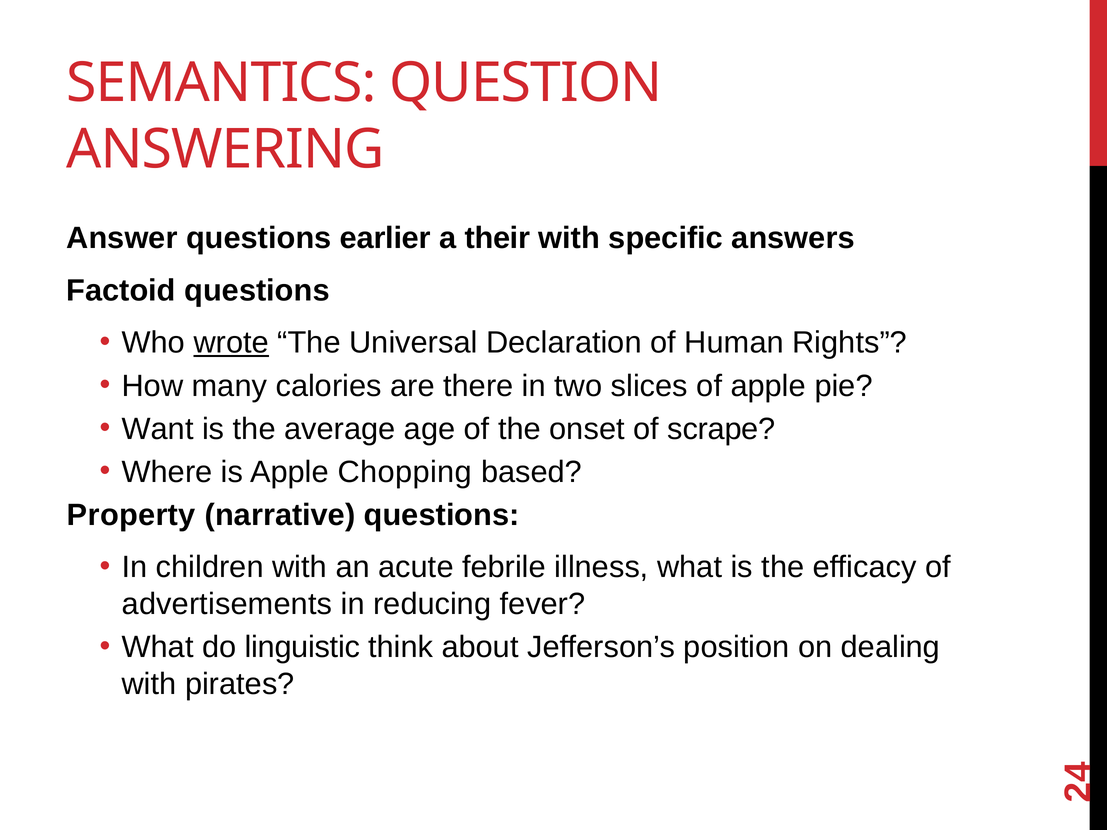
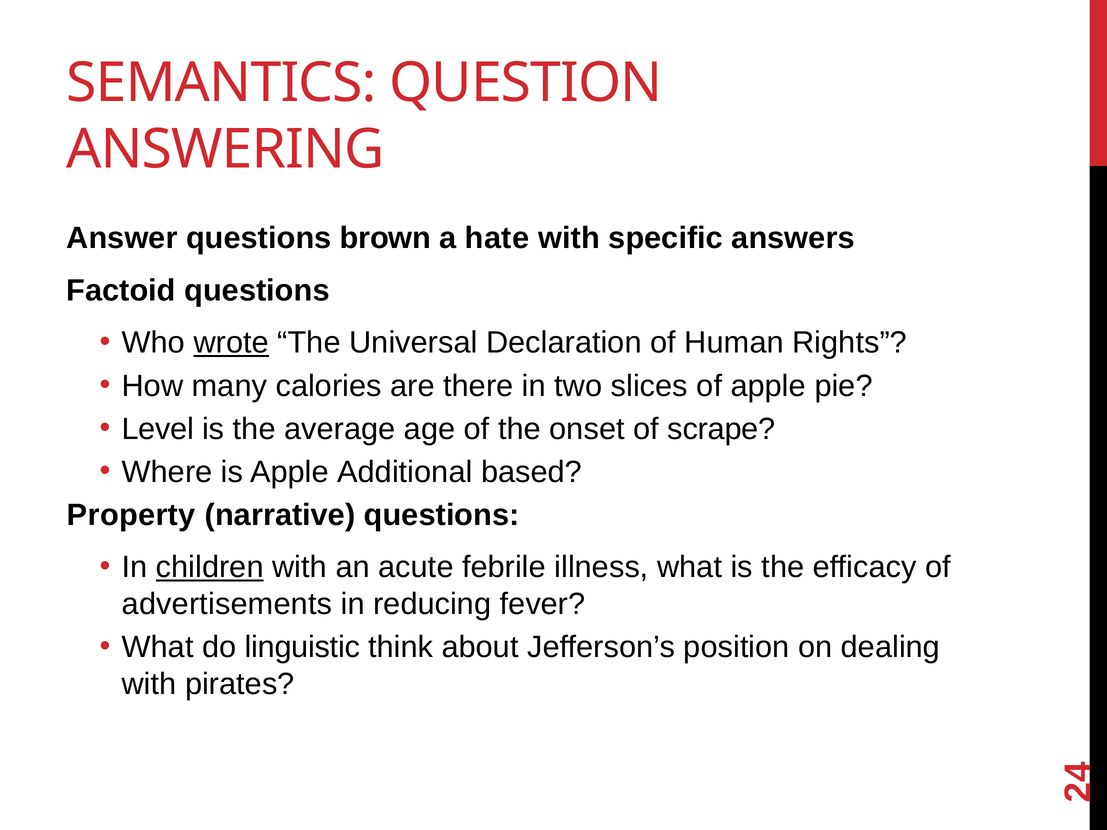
earlier: earlier -> brown (385, 238)
their: their -> hate (497, 238)
Want: Want -> Level (158, 429)
Chopping: Chopping -> Additional (405, 472)
children underline: none -> present (210, 567)
